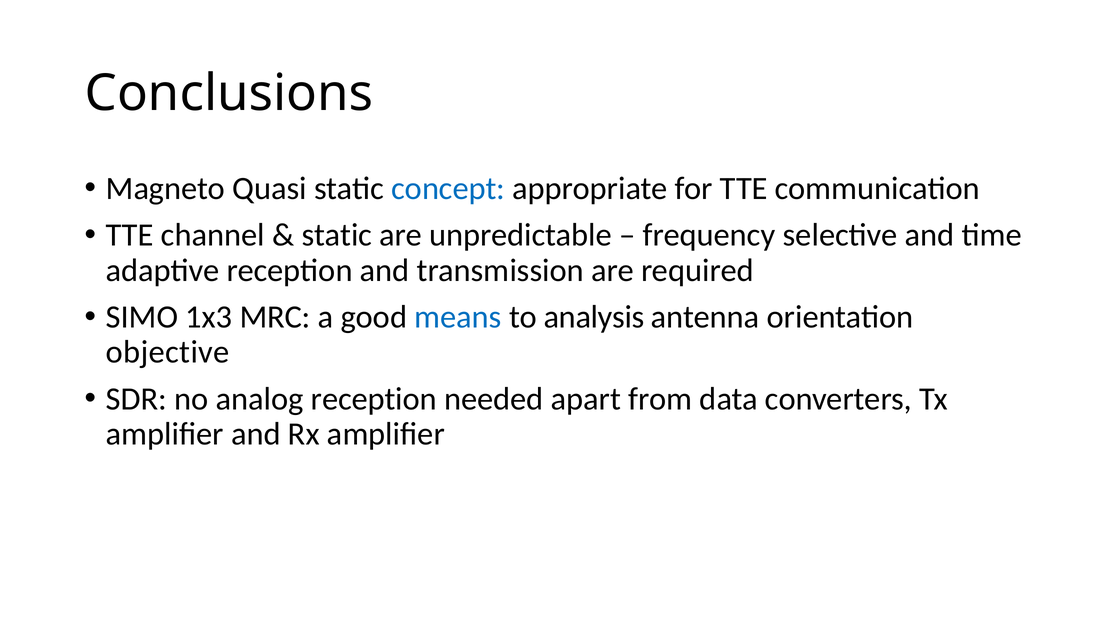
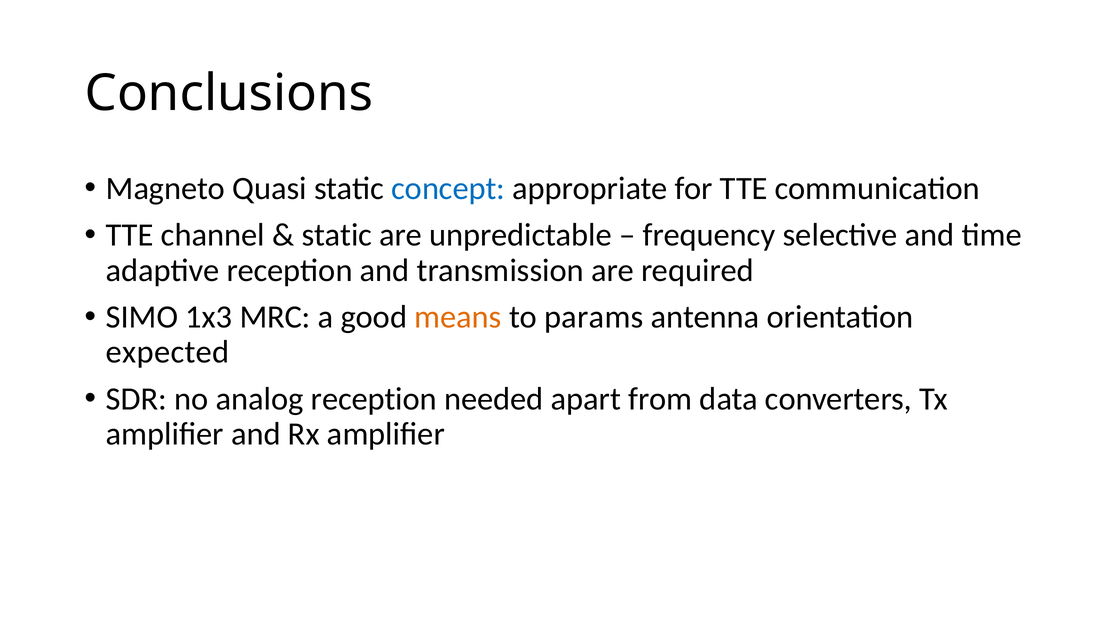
means colour: blue -> orange (458, 317)
analysis: analysis -> params (594, 317)
objective: objective -> expected (168, 352)
